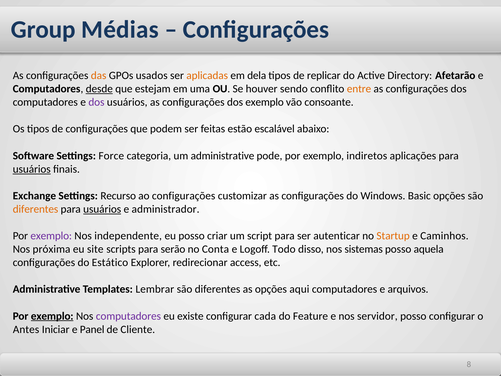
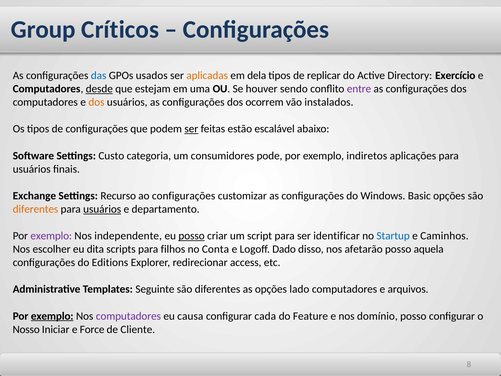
Médias: Médias -> Críticos (120, 30)
das colour: orange -> blue (99, 75)
Afetarão: Afetarão -> Exercício (455, 75)
entre colour: orange -> purple (359, 89)
dos colour: purple -> orange (96, 102)
dos exemplo: exemplo -> ocorrem (265, 102)
consoante: consoante -> instalados (329, 102)
ser underline: none -> present (191, 129)
Force: Force -> Custo (111, 156)
um administrative: administrative -> consumidores (222, 156)
usuários underline: present -> none (32, 169)
administrador: administrador -> departamento (166, 209)
posso underline: none -> present (192, 236)
autenticar: autenticar -> identificar (337, 236)
Startup colour: orange -> blue (393, 236)
próxima: próxima -> escolher (52, 249)
site: site -> dita (95, 249)
serão: serão -> filhos (173, 249)
Todo: Todo -> Dado (284, 249)
sistemas: sistemas -> afetarão (364, 249)
Estático: Estático -> Editions (110, 262)
Lembrar: Lembrar -> Seguinte (155, 289)
aqui: aqui -> lado (299, 289)
existe: existe -> causa (190, 316)
servidor: servidor -> domínio (377, 316)
Antes: Antes -> Nosso (26, 329)
Panel: Panel -> Force (92, 329)
